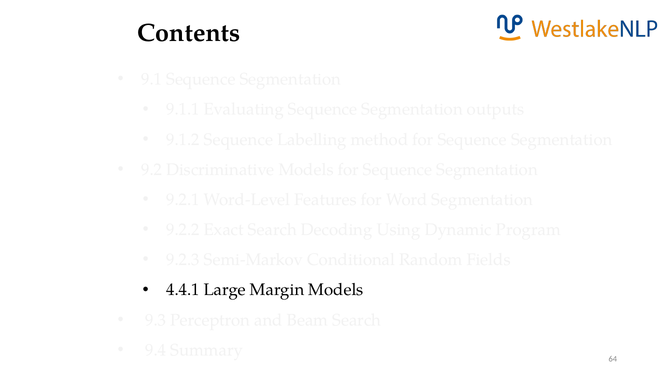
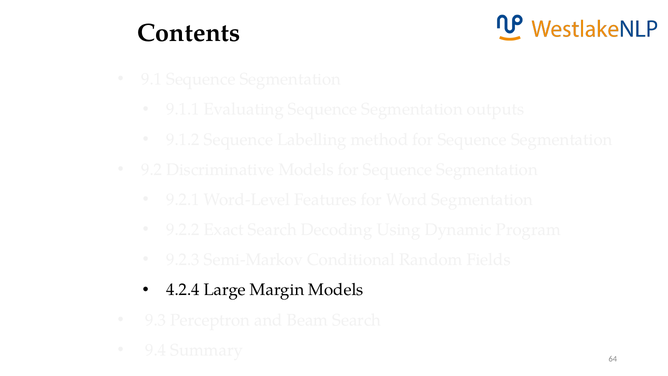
4.4.1: 4.4.1 -> 4.2.4 (183, 290)
